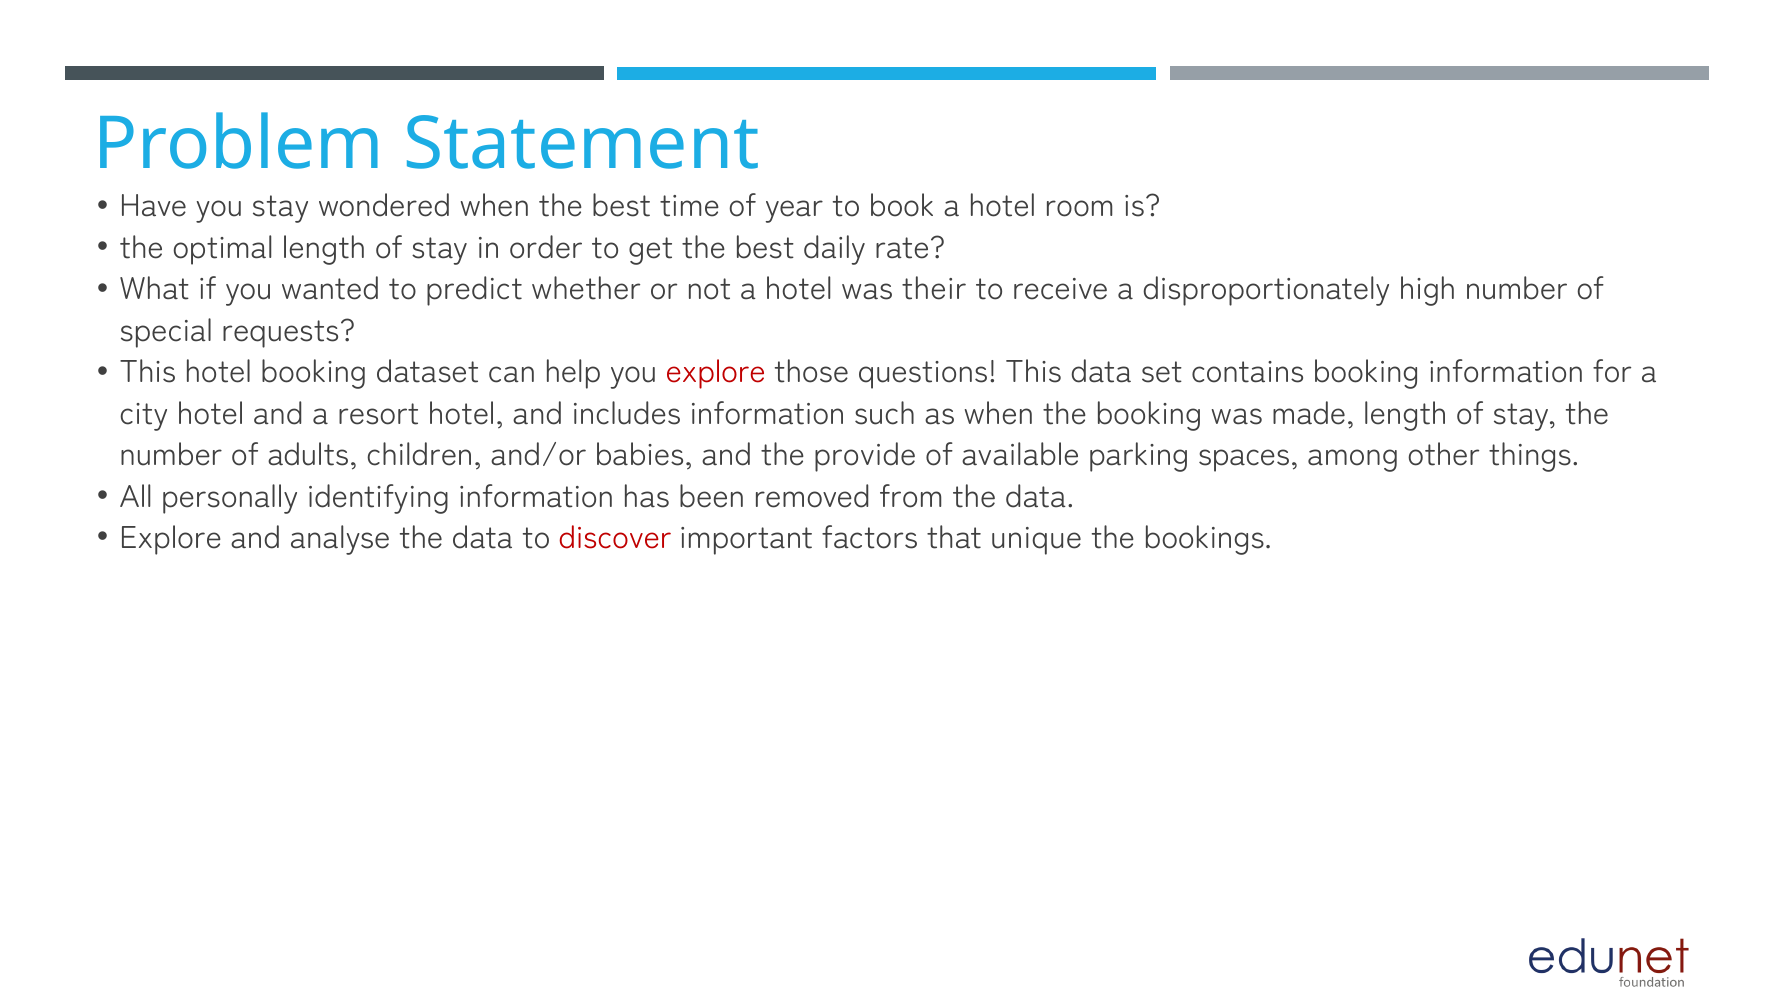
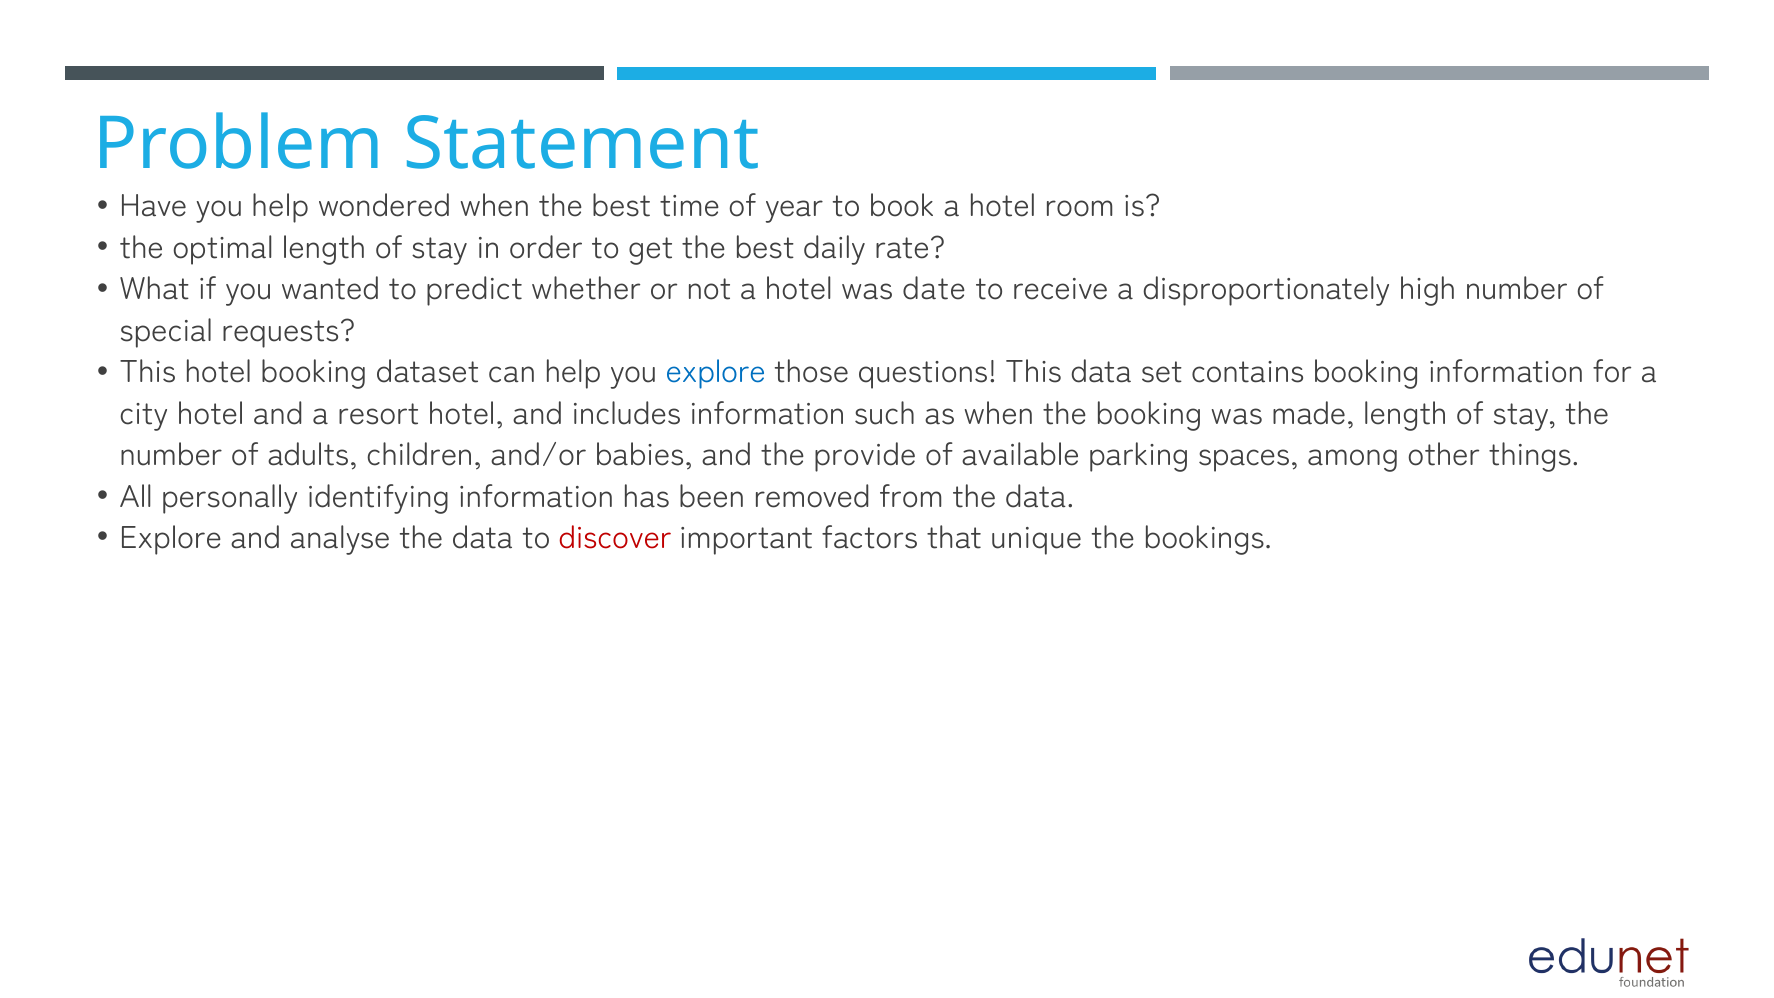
you stay: stay -> help (280, 207)
their: their -> date (934, 289)
explore colour: red -> blue (716, 372)
